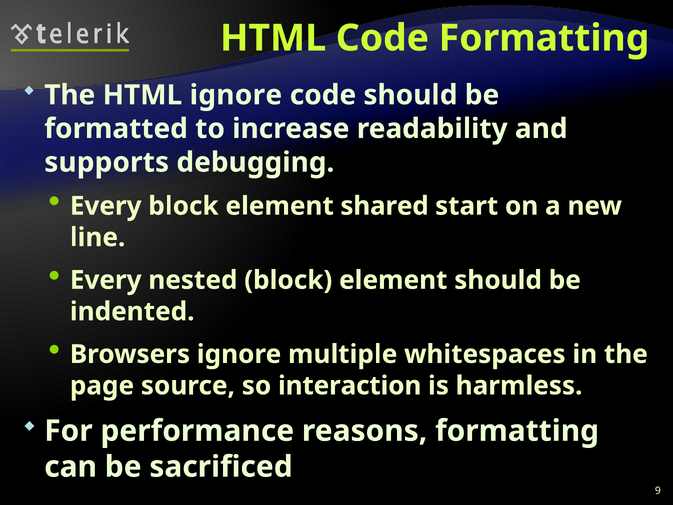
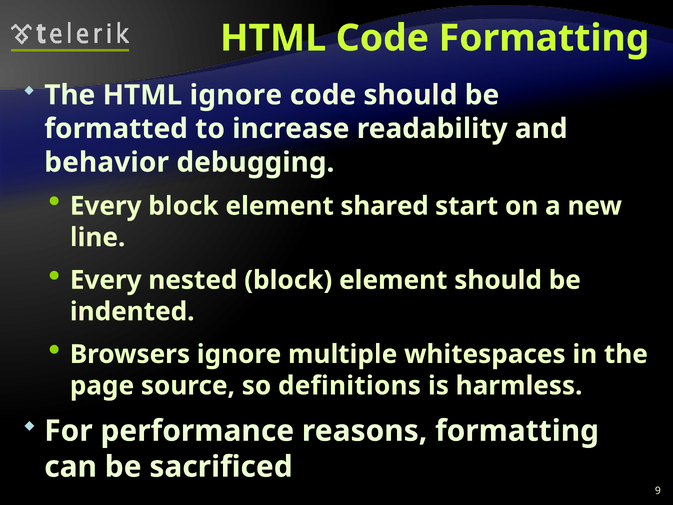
supports: supports -> behavior (107, 162)
interaction: interaction -> definitions (349, 386)
